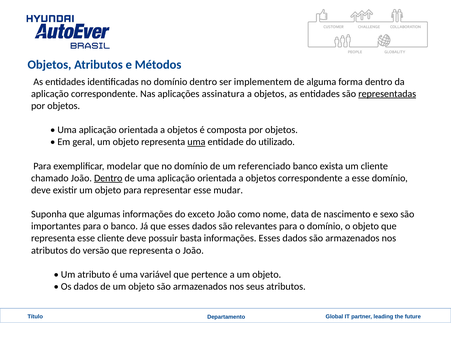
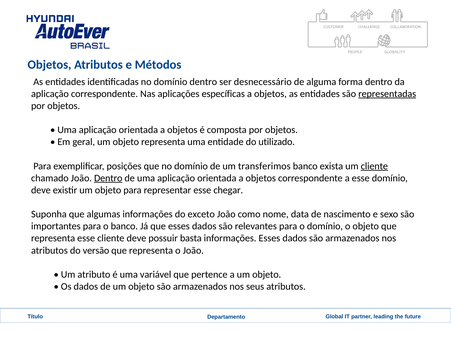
implementem: implementem -> desnecessário (263, 82)
assinatura: assinatura -> específicas (223, 94)
uma underline: present -> none (196, 142)
modelar: modelar -> posições (124, 166)
referenciado: referenciado -> transferimos (264, 166)
cliente underline: none -> present (374, 166)
mudar: mudar -> chegar (228, 190)
